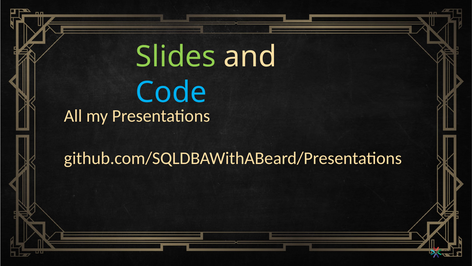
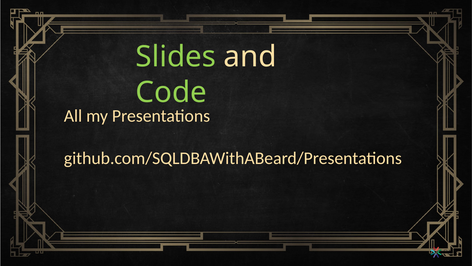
Code colour: light blue -> light green (171, 92)
